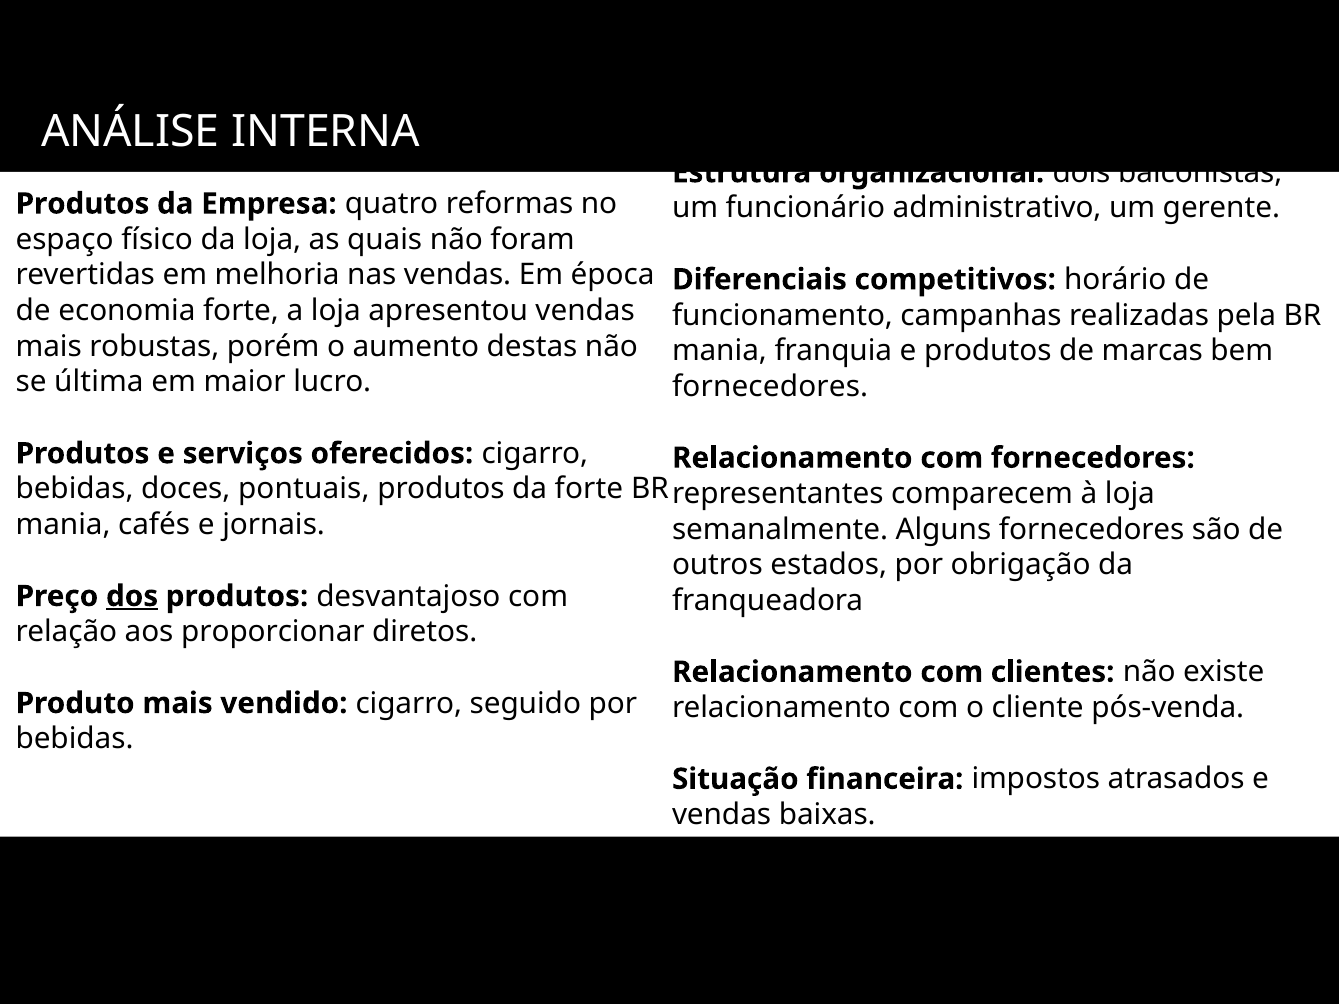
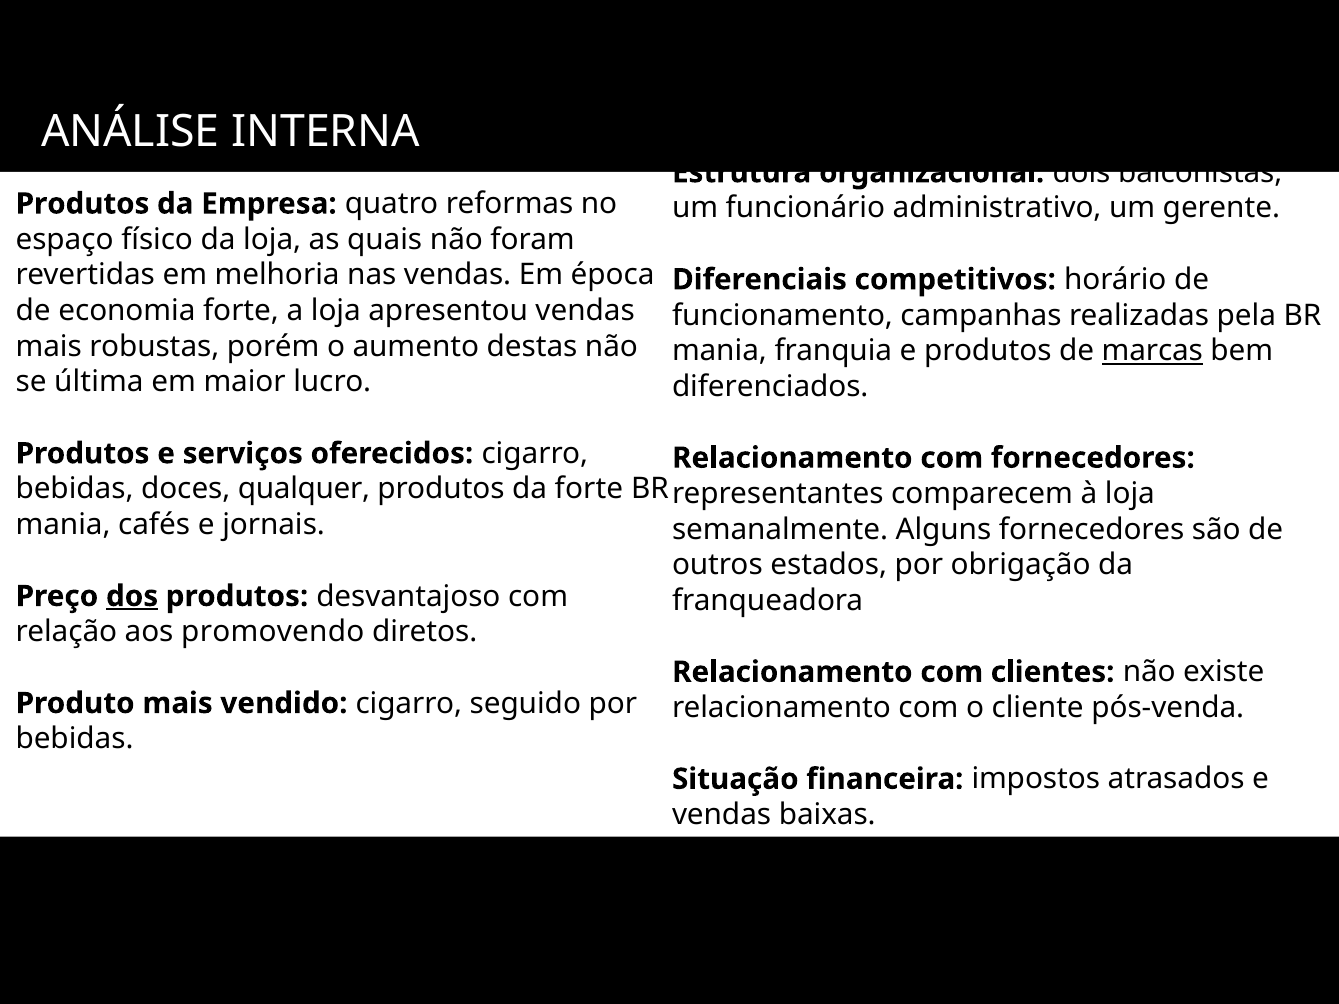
marcas underline: none -> present (1152, 351)
fornecedores: fornecedores -> diferenciados (770, 387)
pontuais: pontuais -> qualquer (304, 489)
proporcionar: proporcionar -> promovendo (273, 632)
